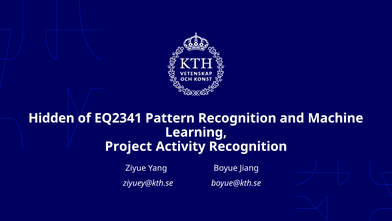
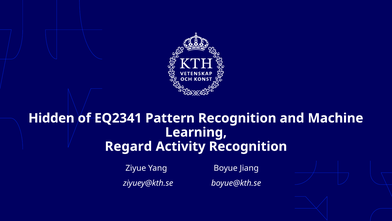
Project: Project -> Regard (128, 146)
